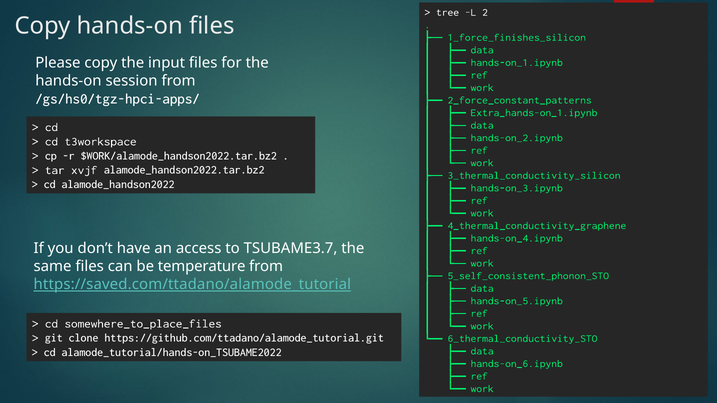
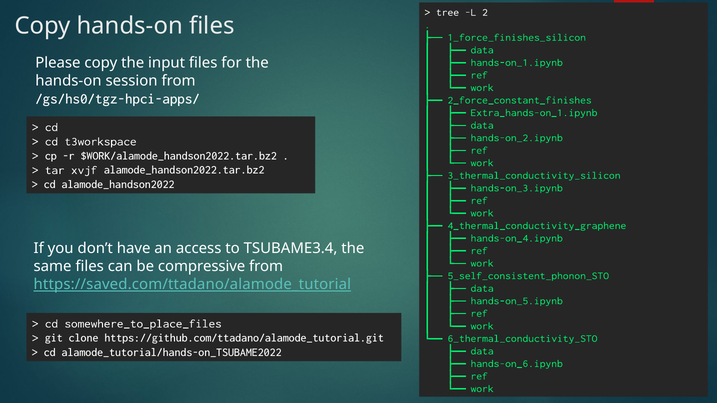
2_force_constant_patterns: 2_force_constant_patterns -> 2_force_constant_finishes (520, 100)
TSUBAME3.7: TSUBAME3.7 -> TSUBAME3.4 (291, 249)
temperature: temperature -> compressive (202, 267)
